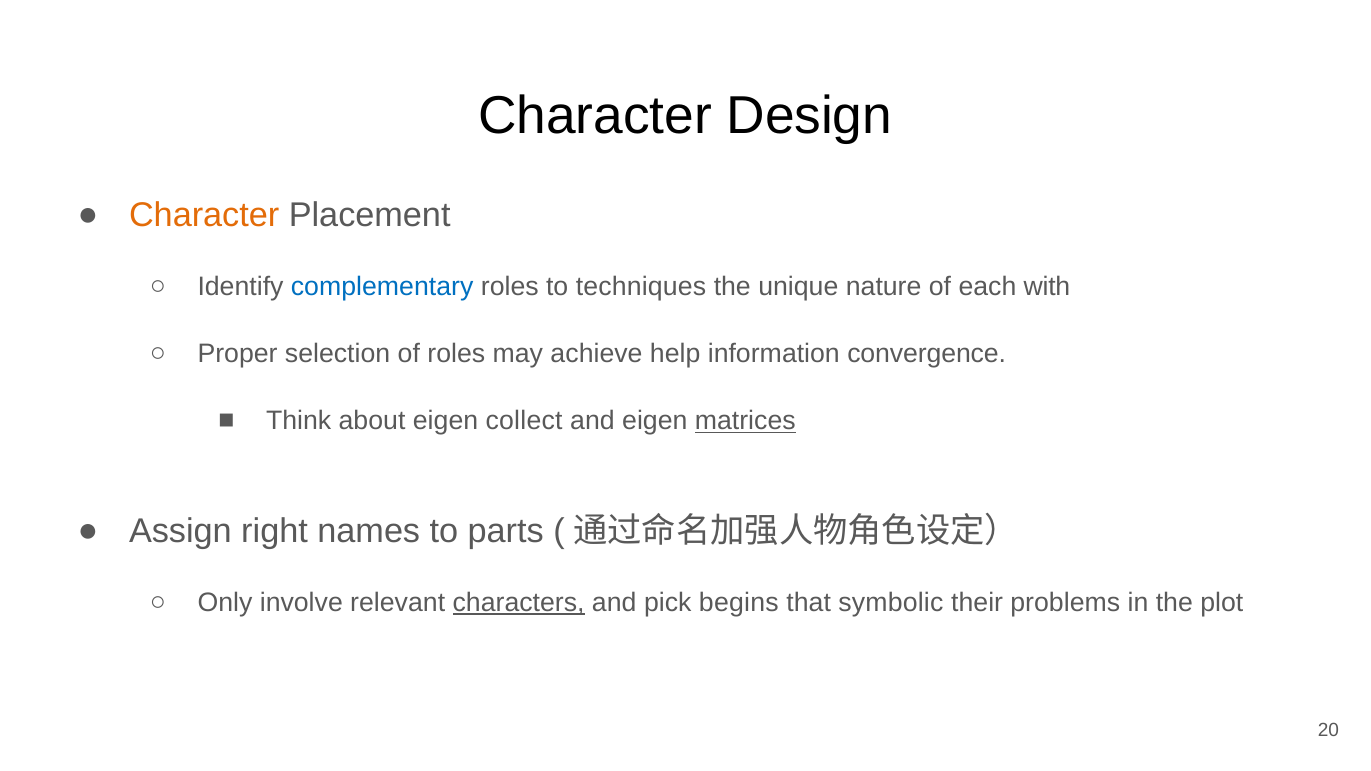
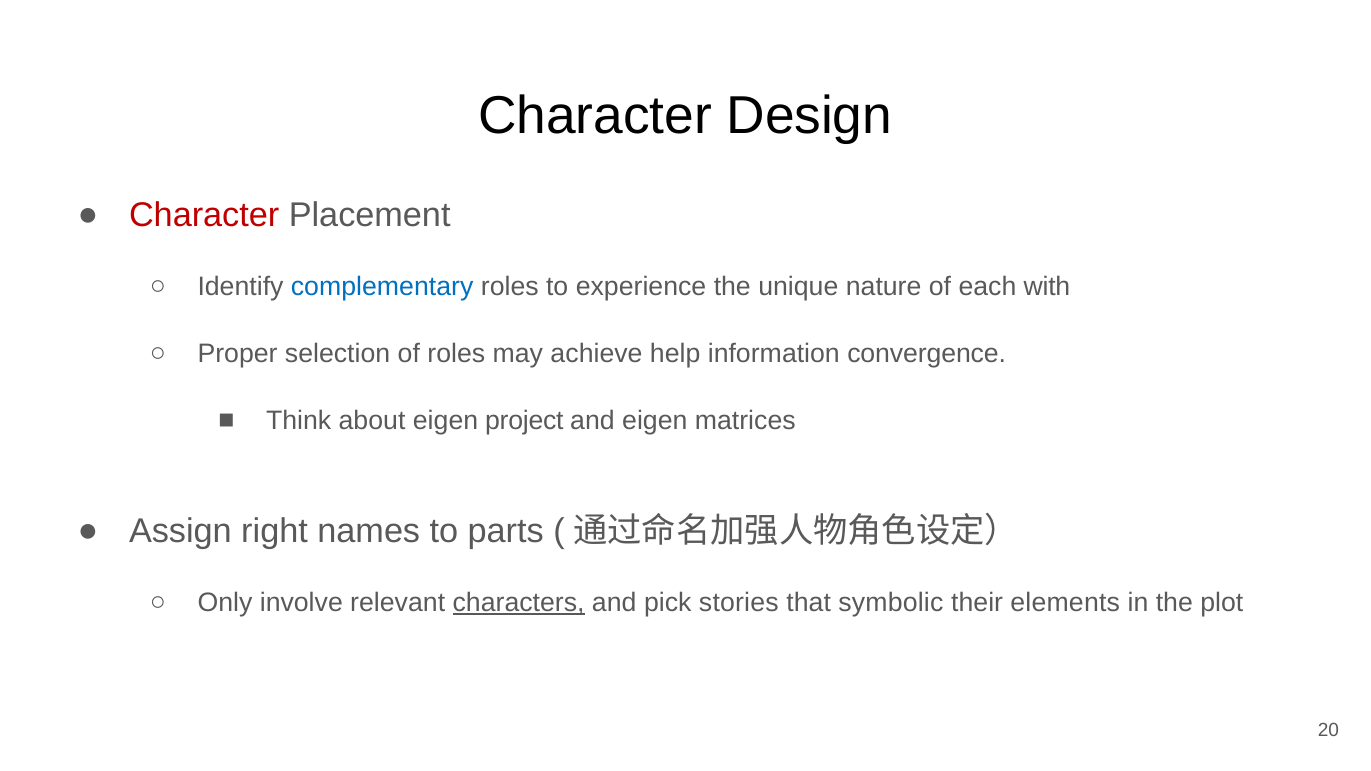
Character colour: orange -> red (204, 216)
techniques: techniques -> experience (641, 287)
collect: collect -> project (524, 421)
matrices underline: present -> none (745, 421)
begins: begins -> stories (739, 603)
problems: problems -> elements (1065, 603)
